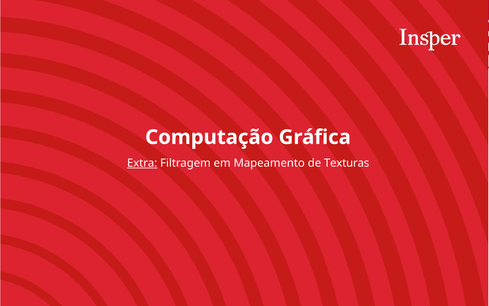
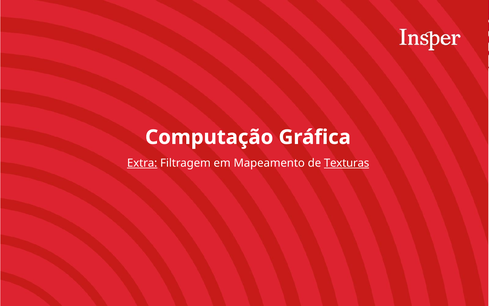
Texturas underline: none -> present (347, 163)
